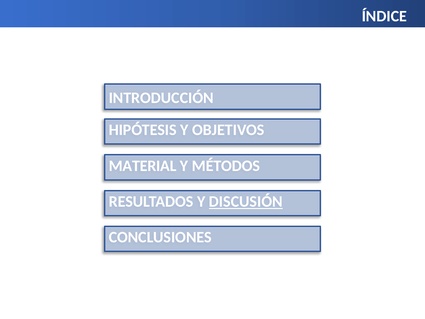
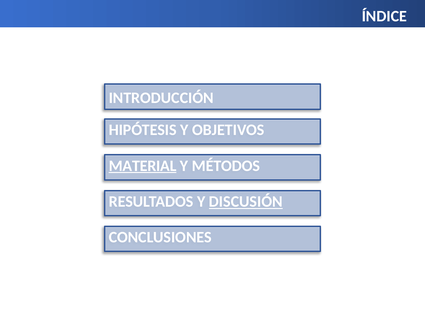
MATERIAL underline: none -> present (143, 166)
